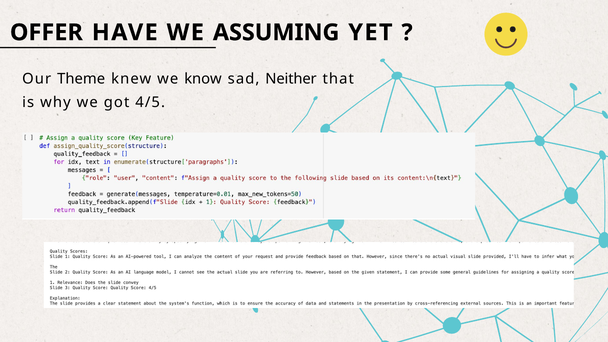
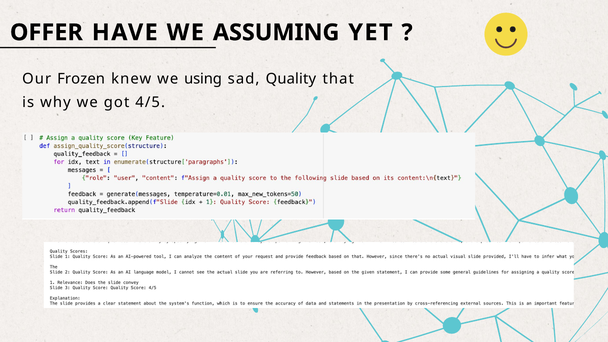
Theme: Theme -> Frozen (81, 79)
know: know -> using (203, 79)
Neither: Neither -> Quality (291, 79)
